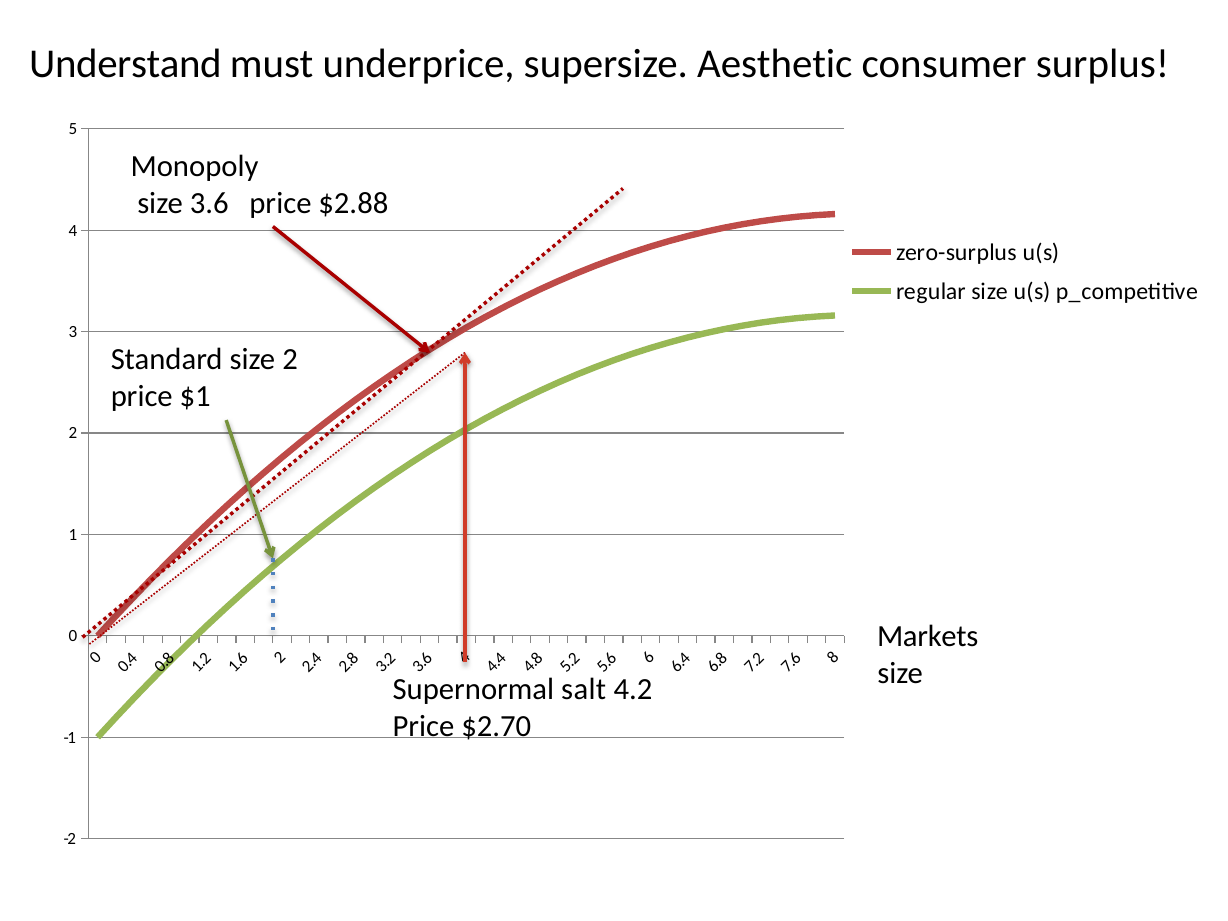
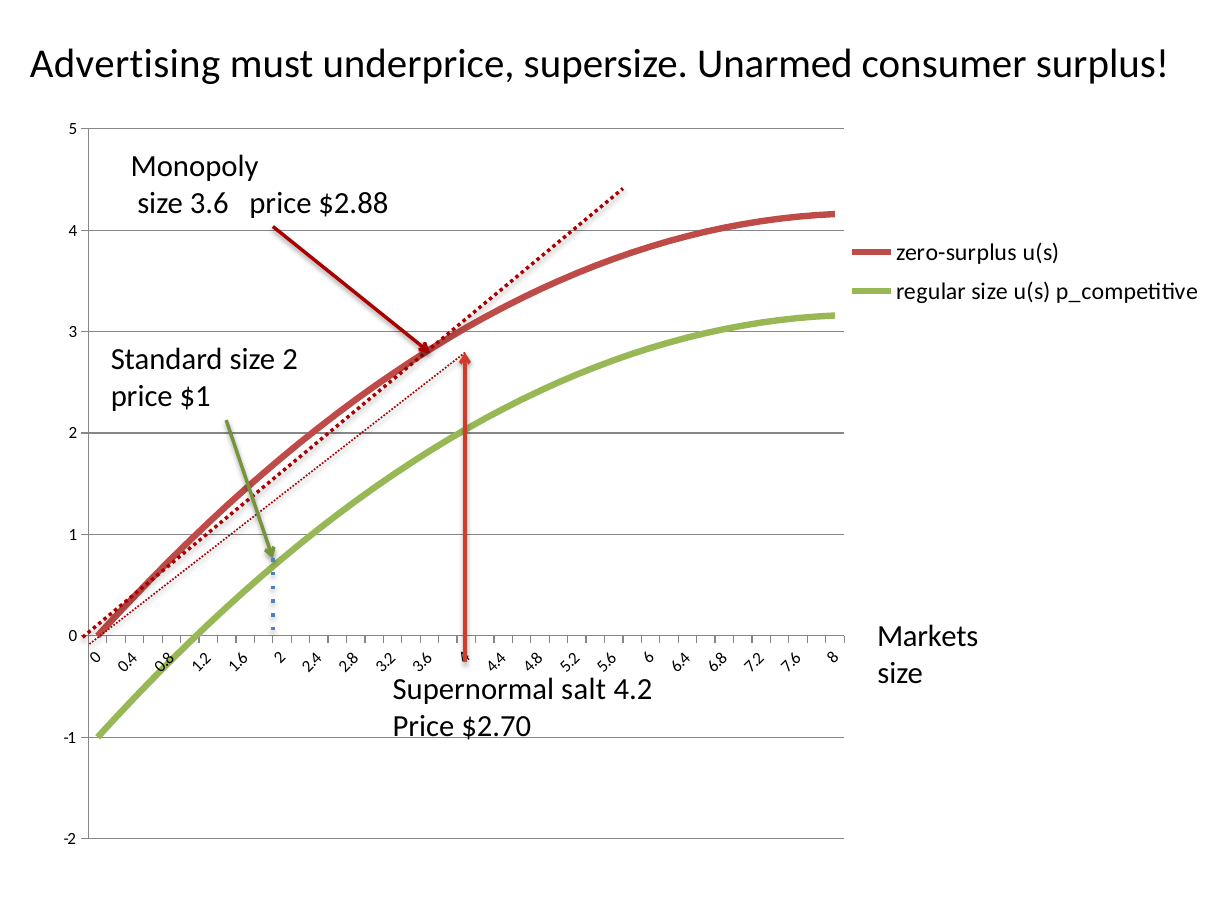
Understand: Understand -> Advertising (125, 64)
Aesthetic: Aesthetic -> Unarmed (775, 64)
